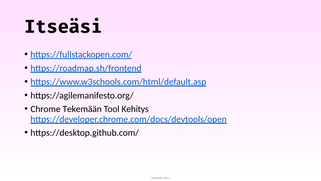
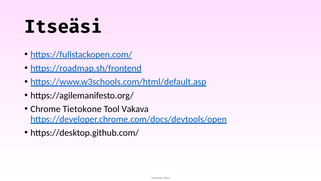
Tekemään: Tekemään -> Tietokone (82, 109)
Kehitys: Kehitys -> Vakava (135, 109)
